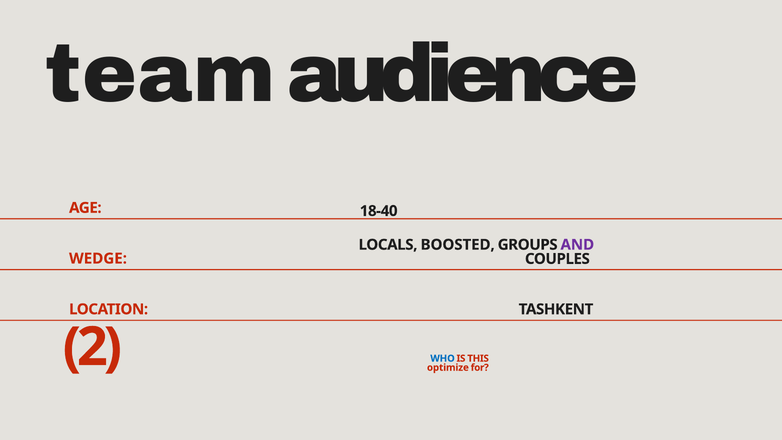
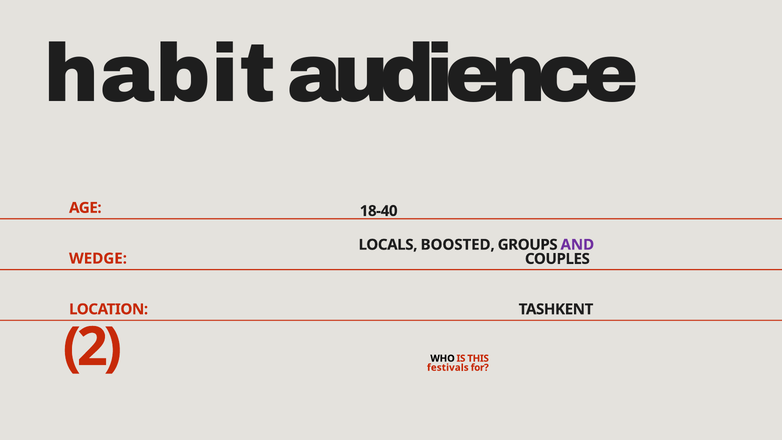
team: team -> habit (160, 74)
WHO colour: blue -> black (443, 358)
optimize: optimize -> festivals (448, 367)
